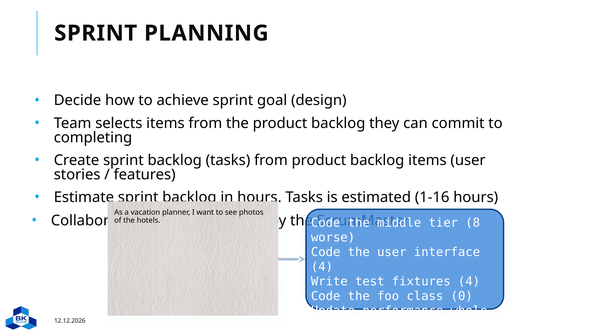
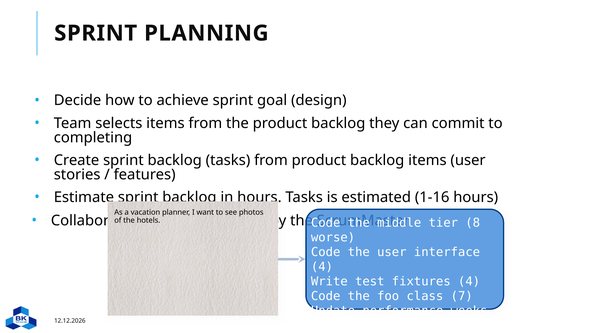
0: 0 -> 7 (462, 296)
whole: whole -> weeks (469, 311)
